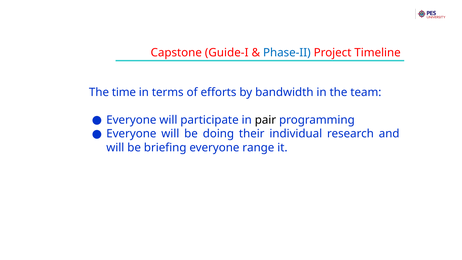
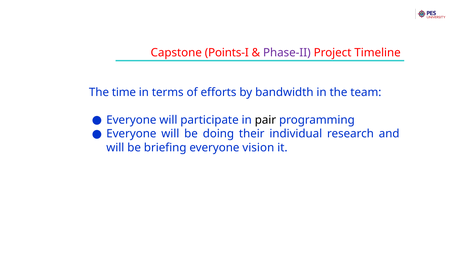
Guide-I: Guide-I -> Points-I (227, 53)
Phase-II colour: blue -> purple (287, 53)
range: range -> vision (258, 148)
